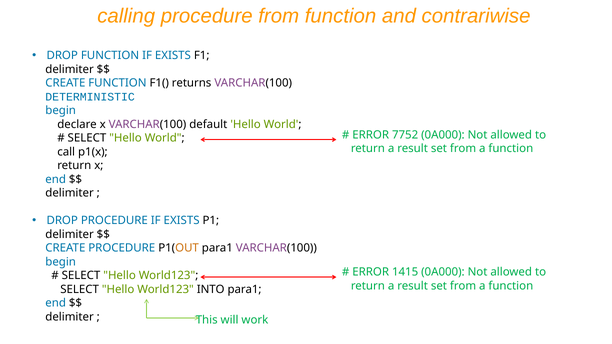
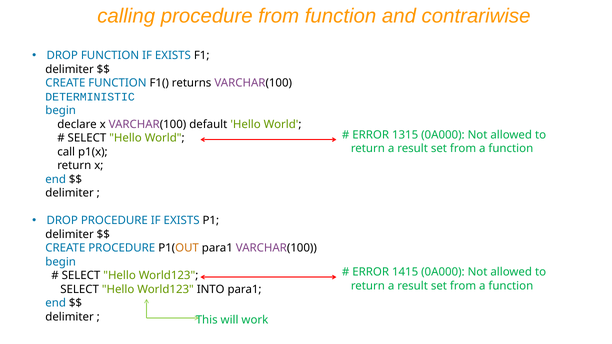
7752: 7752 -> 1315 (405, 135)
